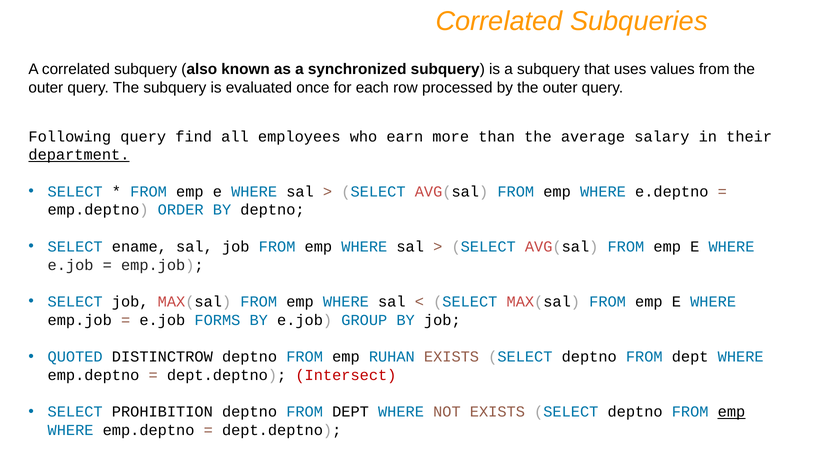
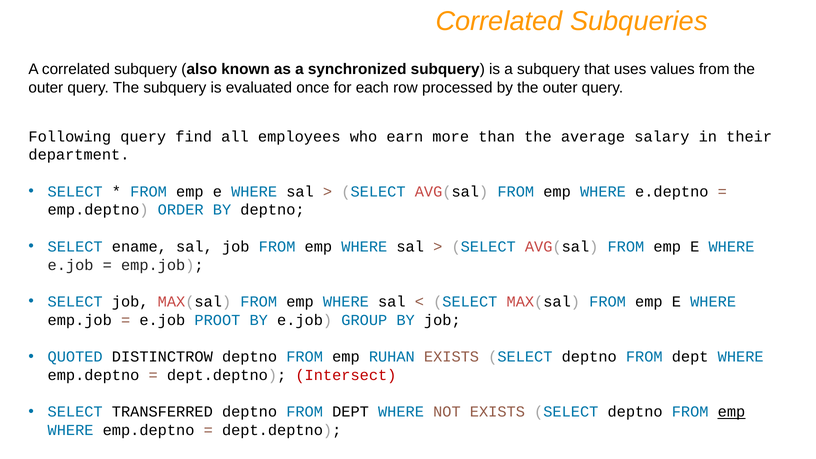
department underline: present -> none (79, 155)
FORMS: FORMS -> PROOT (217, 320)
PROHIBITION: PROHIBITION -> TRANSFERRED (162, 412)
